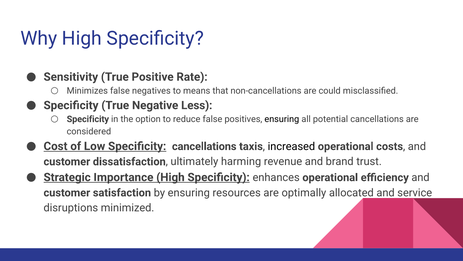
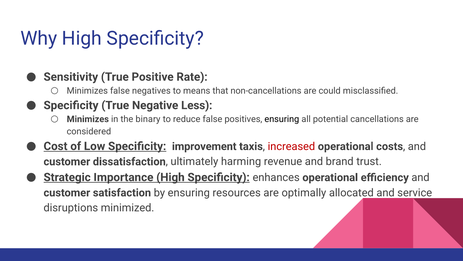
Specificity: Specificity -> Minimizes (88, 119)
option: option -> binary (148, 119)
Specificity cancellations: cancellations -> improvement (204, 146)
increased colour: black -> red (291, 146)
